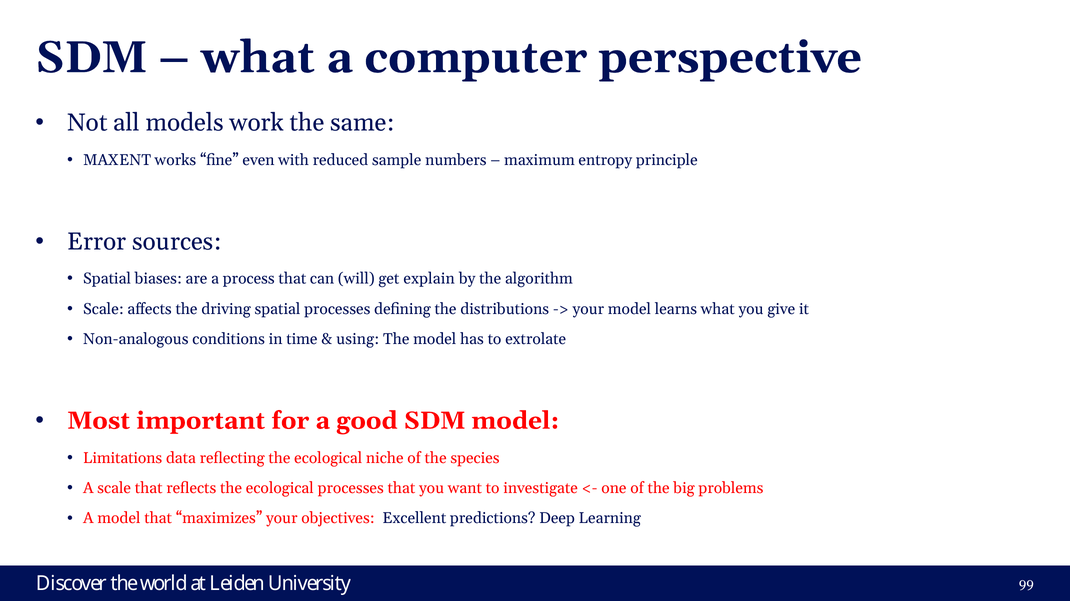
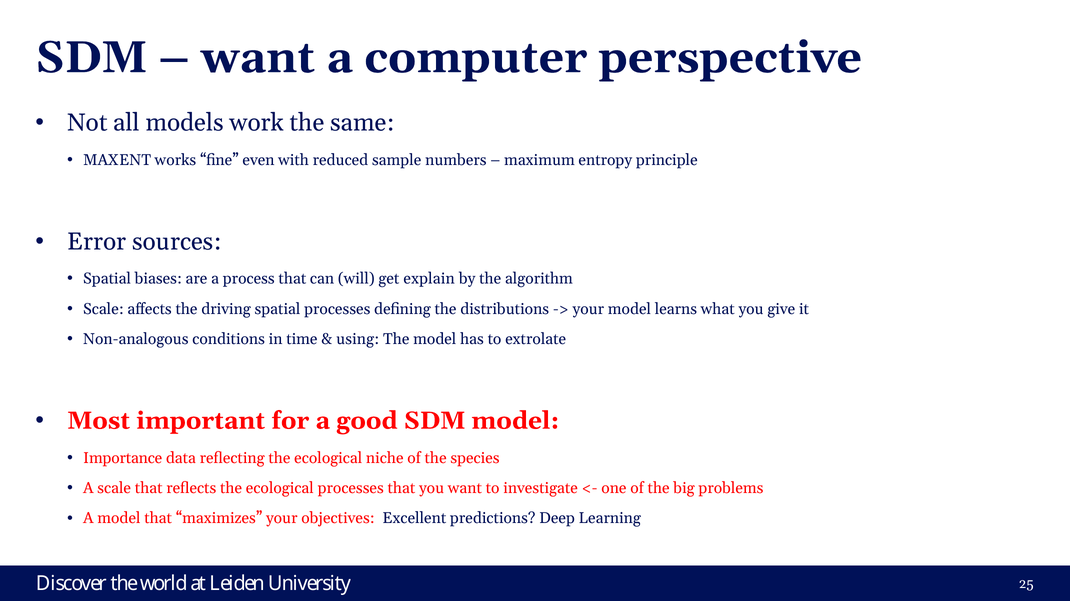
what: what -> want (258, 58)
Limitations: Limitations -> Importance (123, 458)
99: 99 -> 25 (1026, 584)
